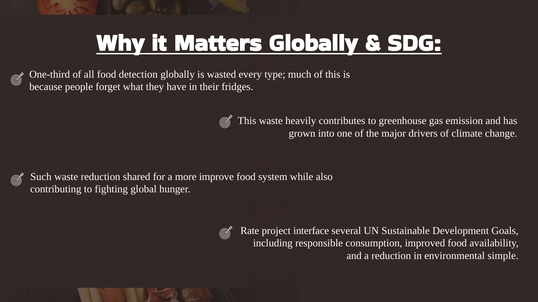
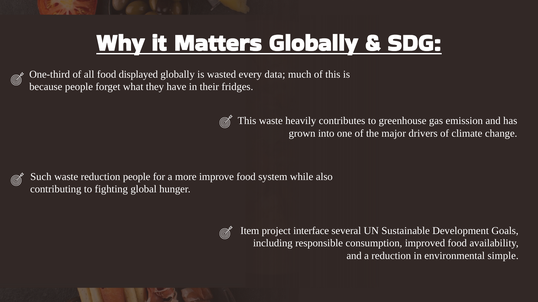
detection: detection -> displayed (138, 74)
type: type -> data (275, 74)
reduction shared: shared -> people (137, 177)
Rate: Rate -> Item (250, 231)
